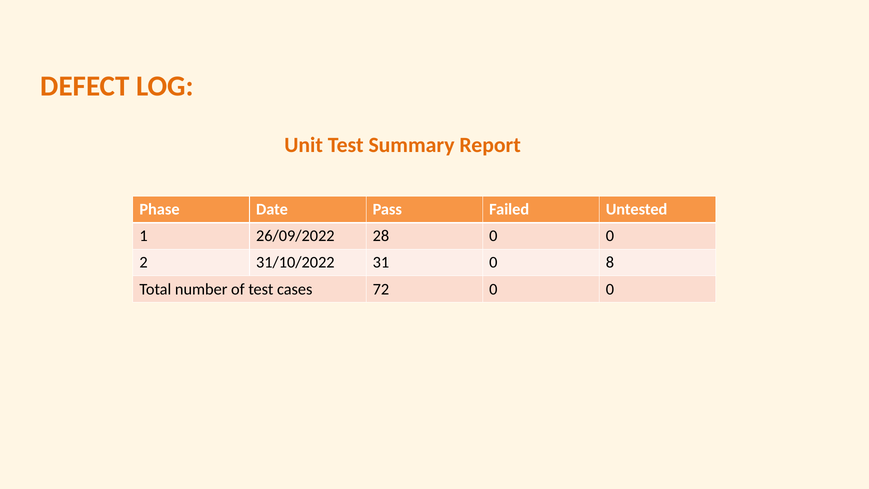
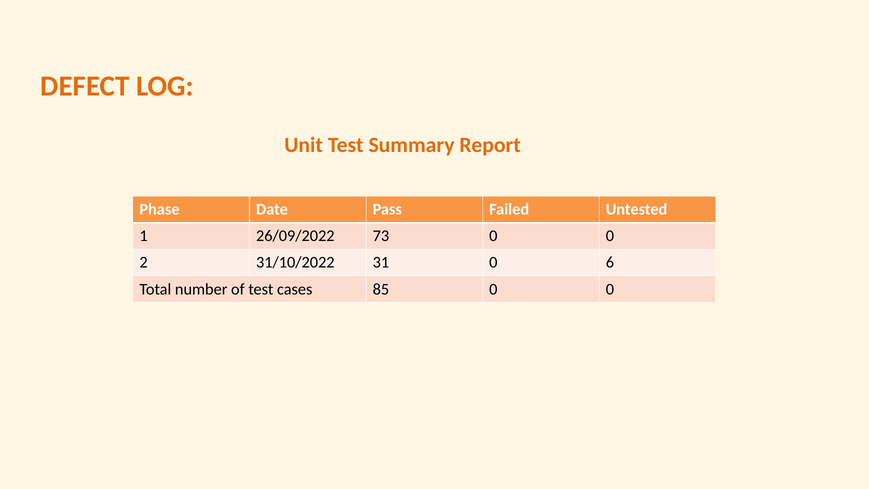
28: 28 -> 73 (381, 236)
8: 8 -> 6 (610, 263)
72: 72 -> 85 (381, 289)
